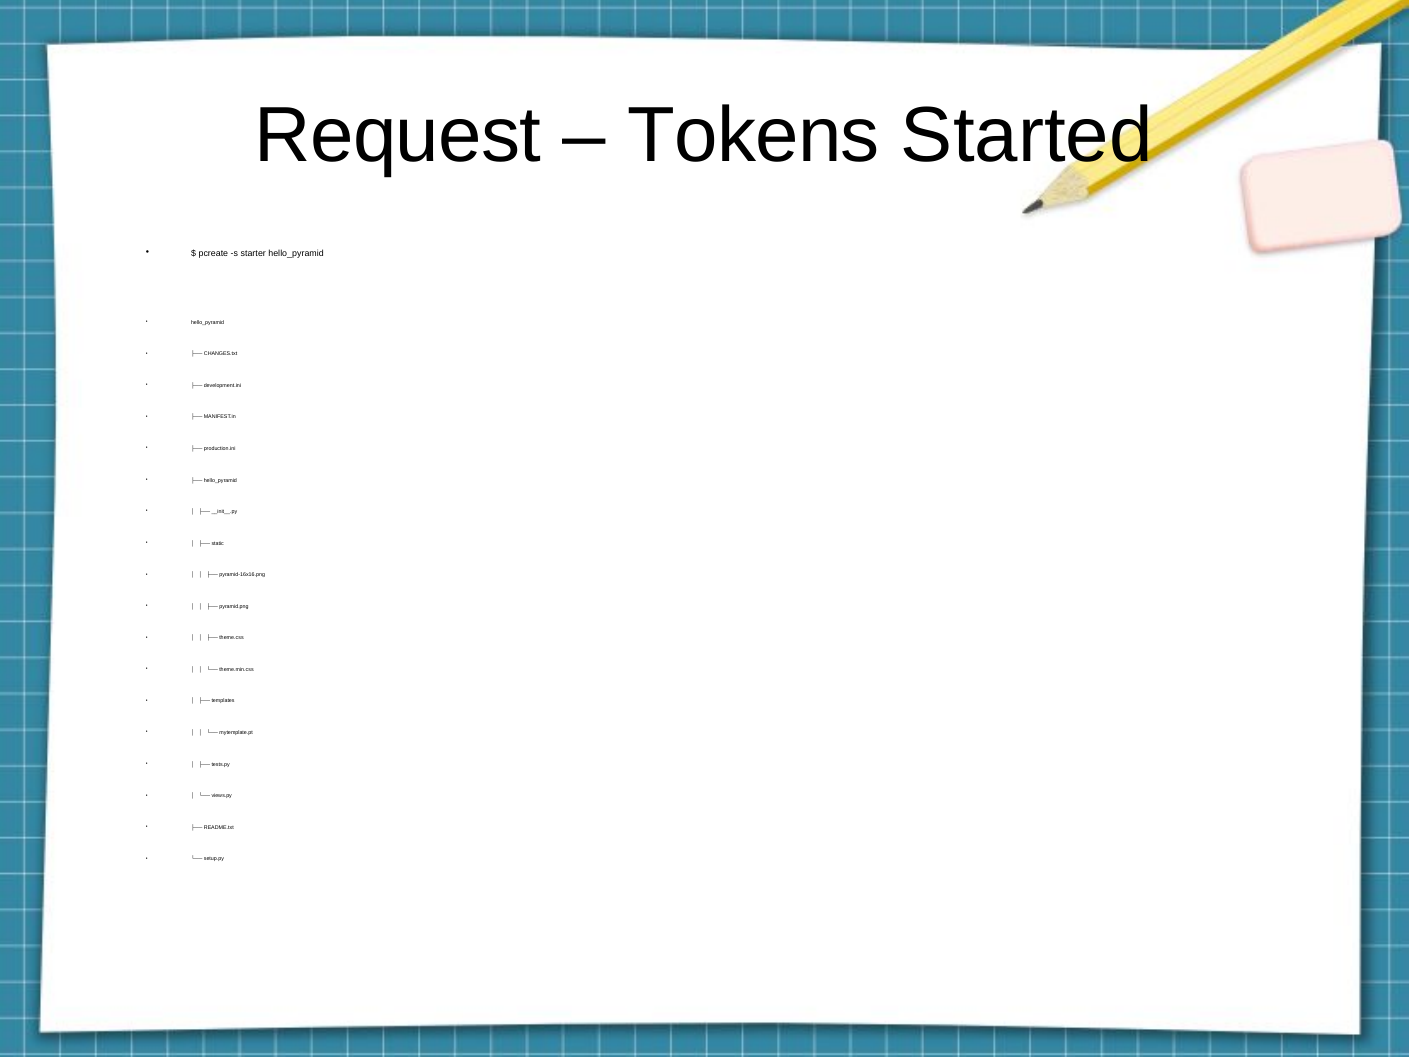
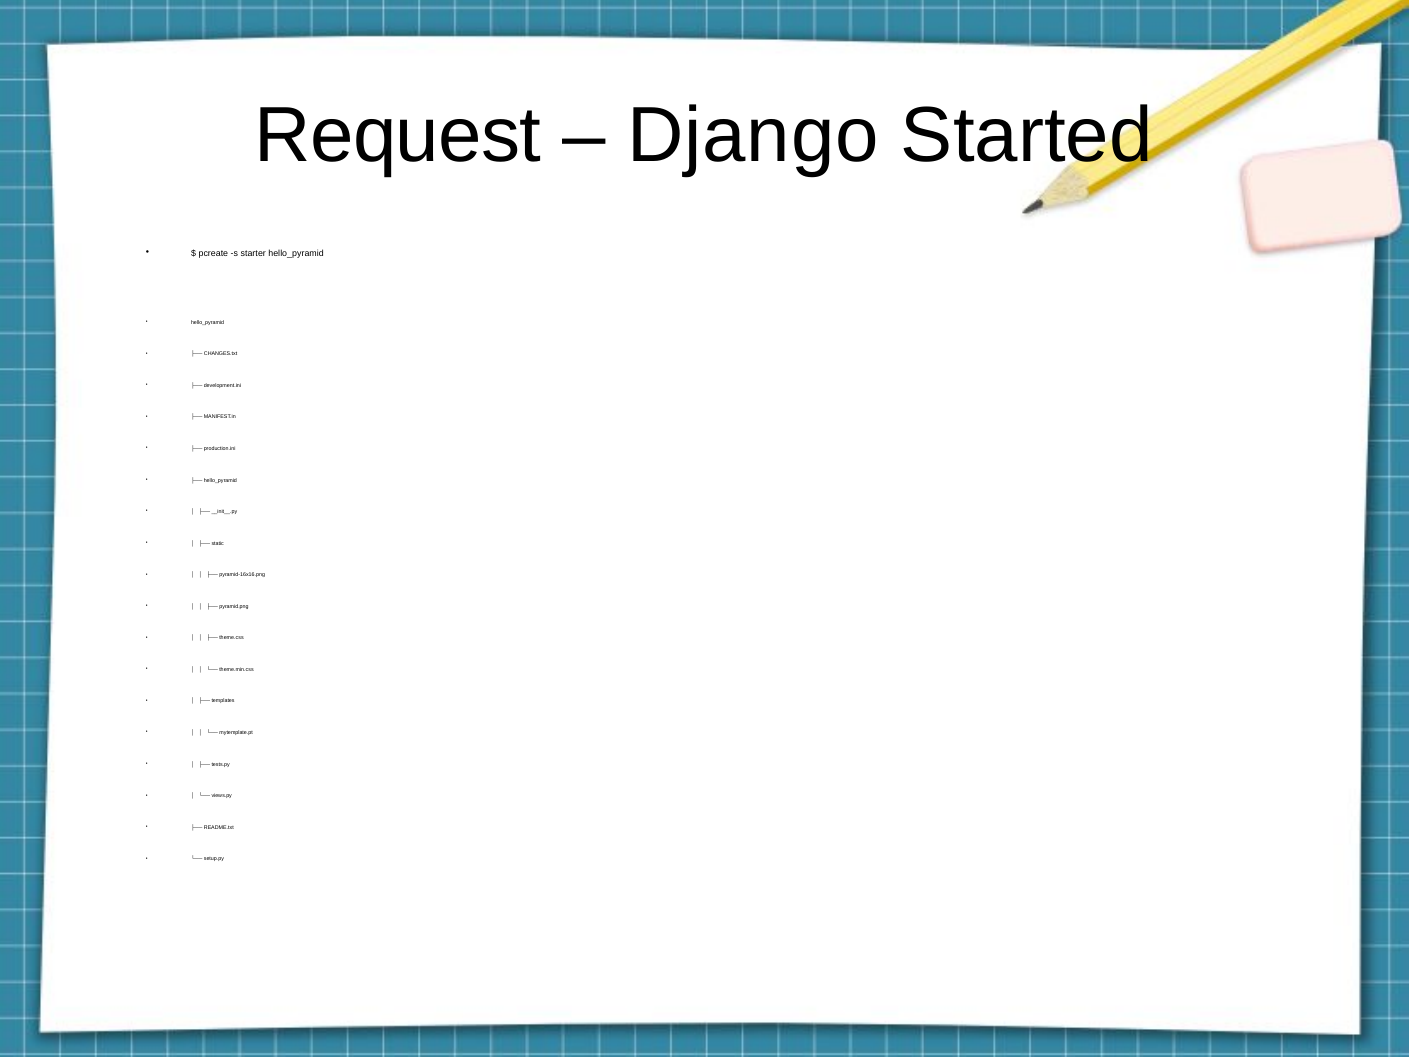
Tokens: Tokens -> Django (753, 136)
